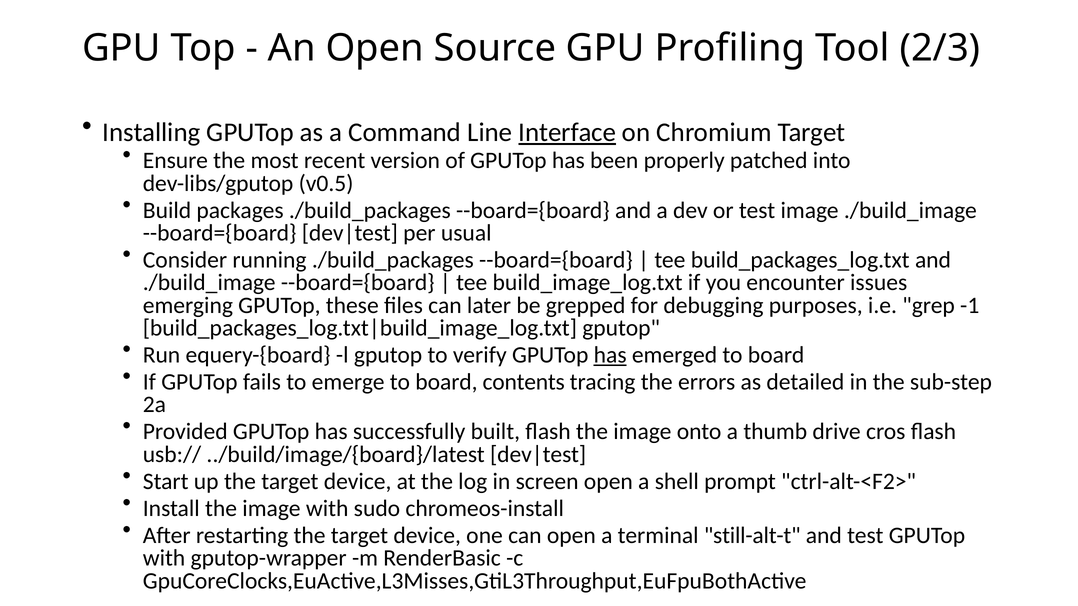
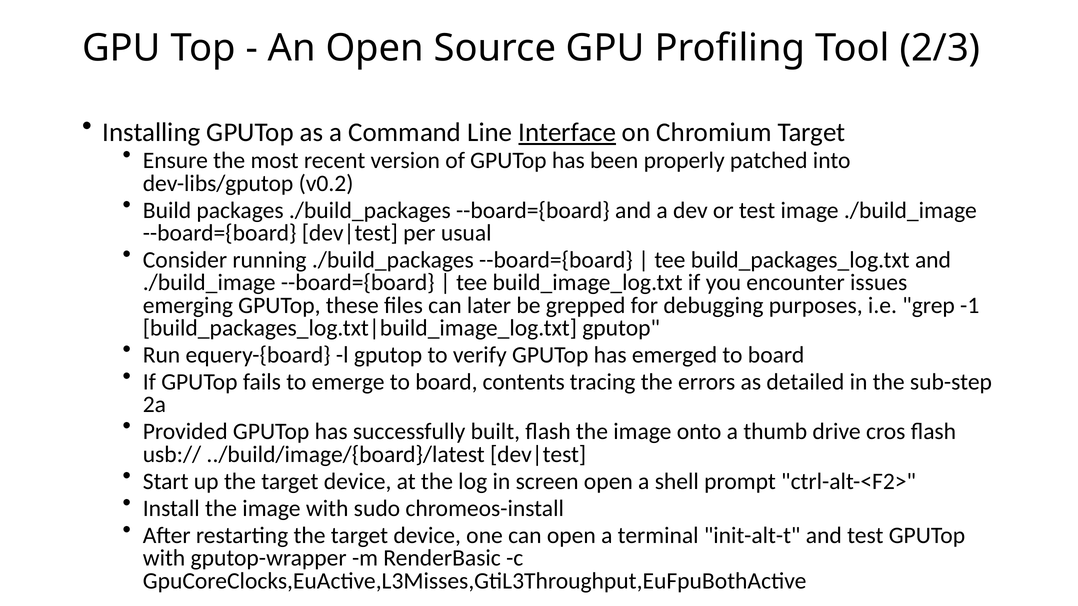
v0.5: v0.5 -> v0.2 (326, 183)
has underline: present -> none (610, 355)
still-alt-t: still-alt-t -> init-alt-t (752, 536)
